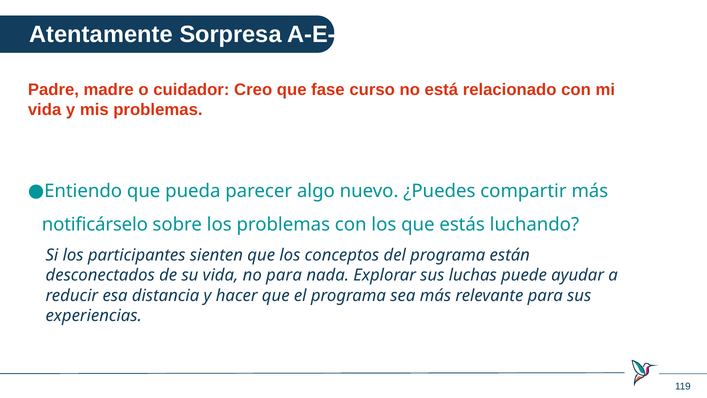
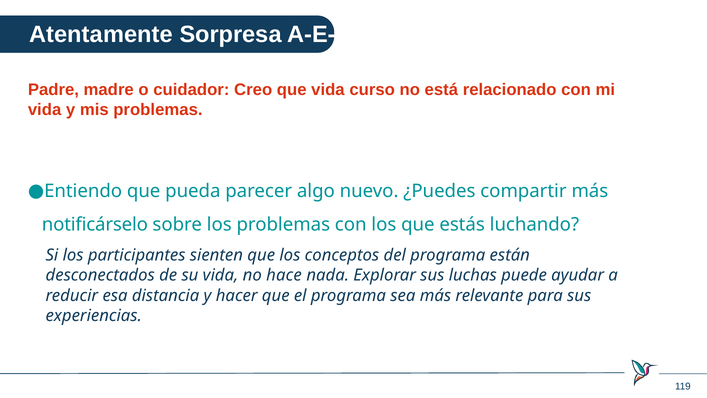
que fase: fase -> vida (328, 90)
no para: para -> hace (284, 275)
